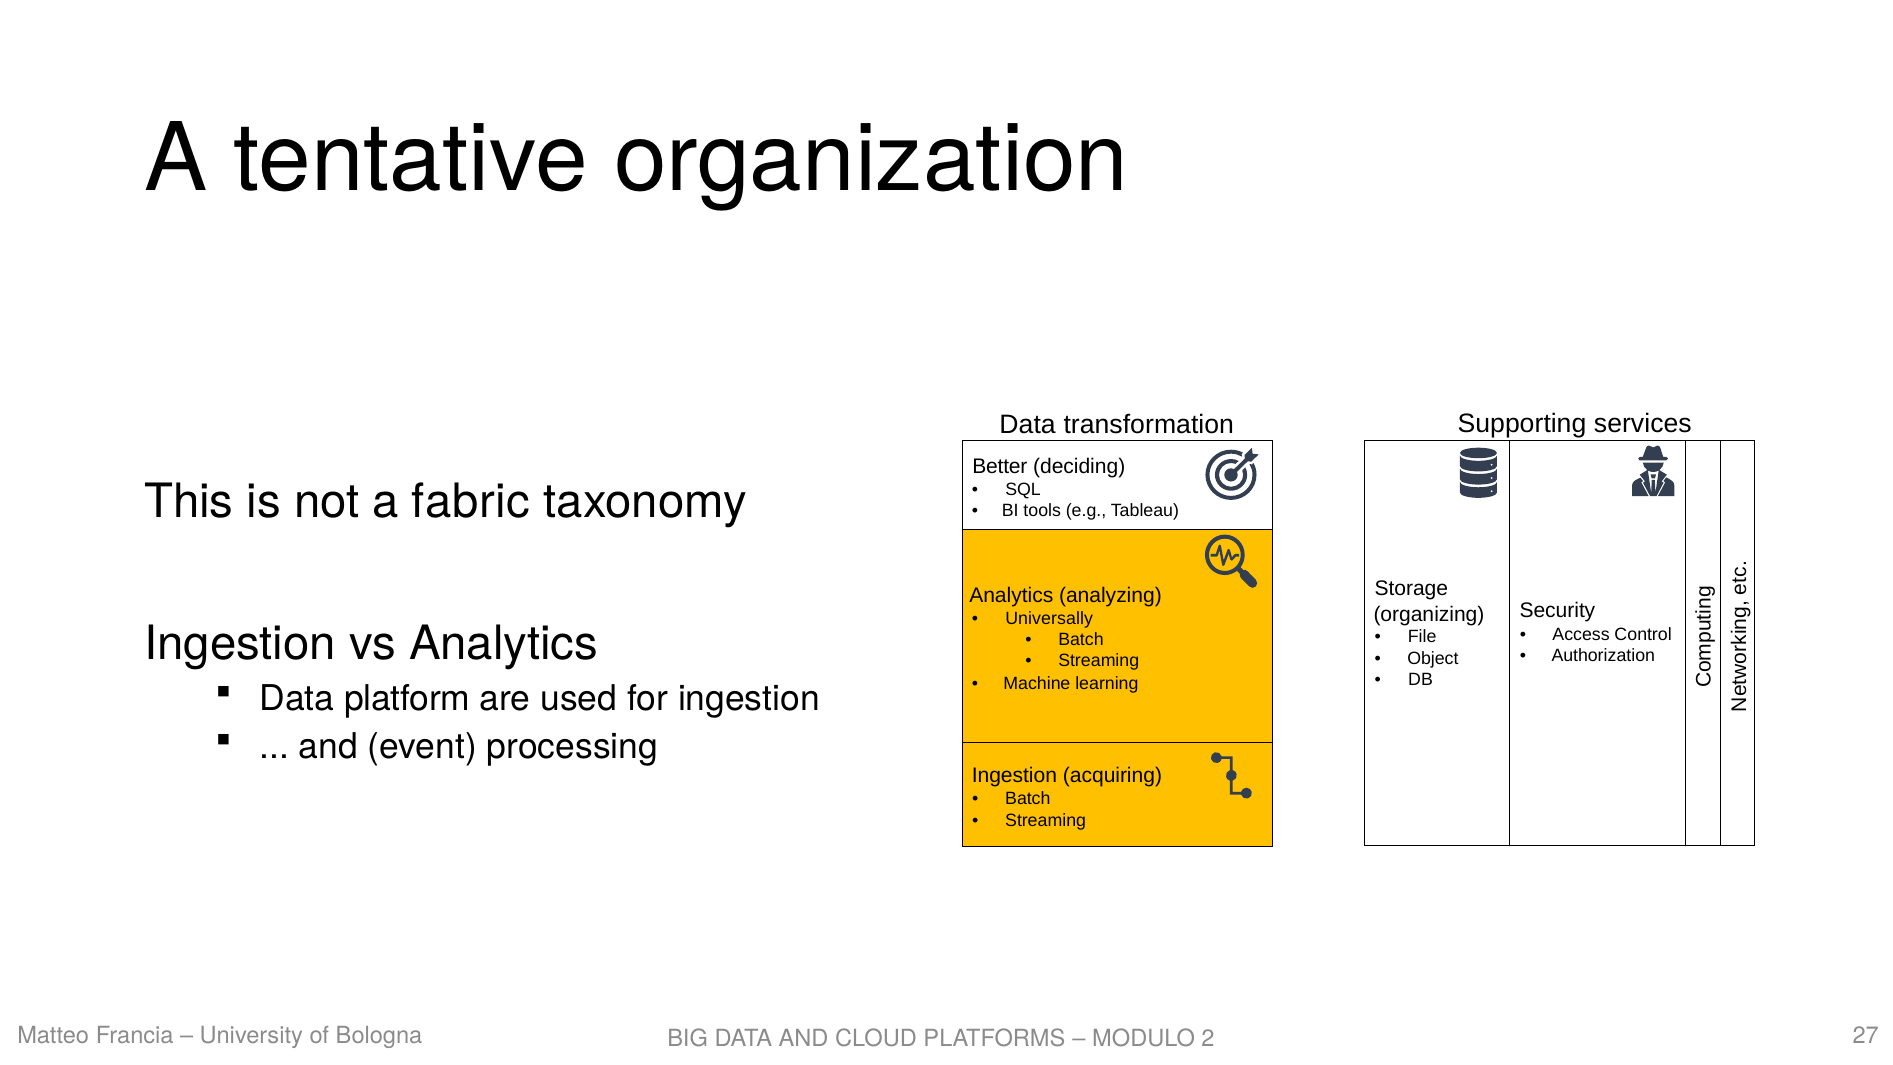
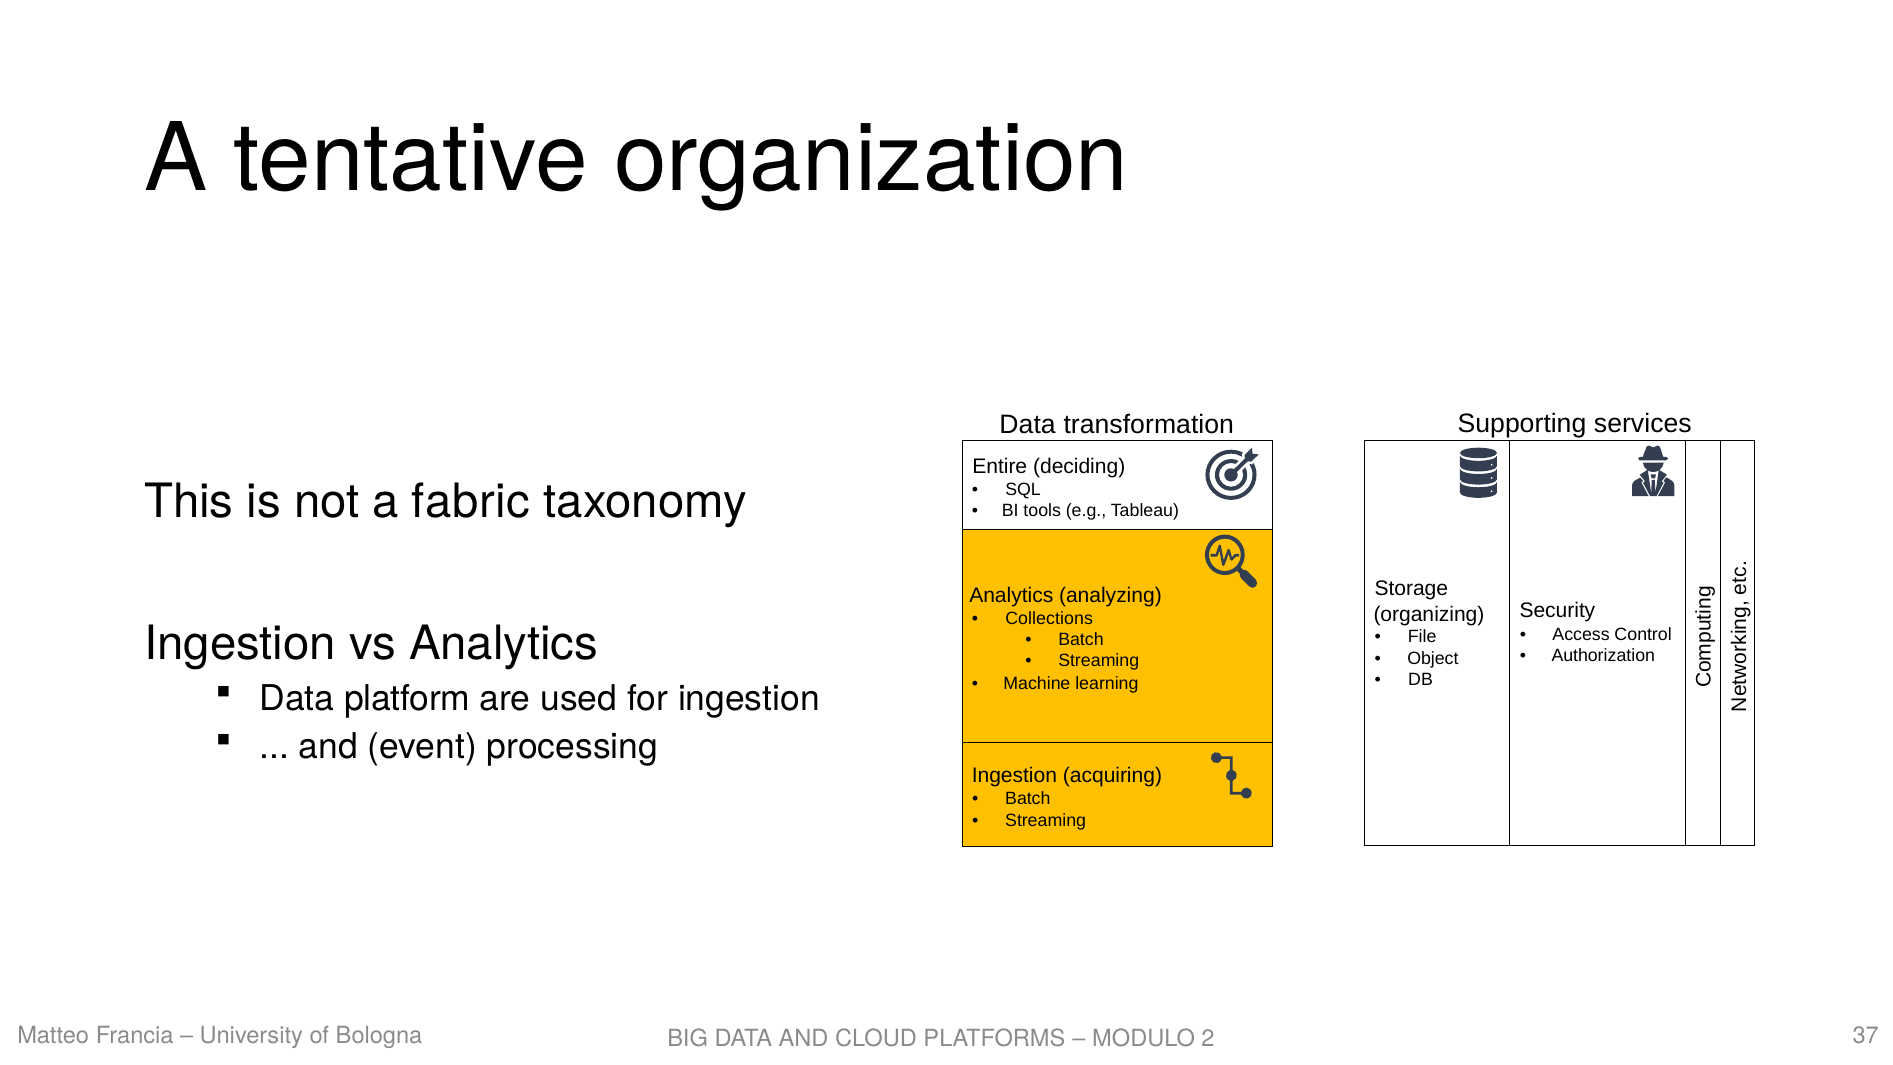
Better: Better -> Entire (1000, 466)
Universally: Universally -> Collections (1049, 619)
27: 27 -> 37 (1866, 1035)
